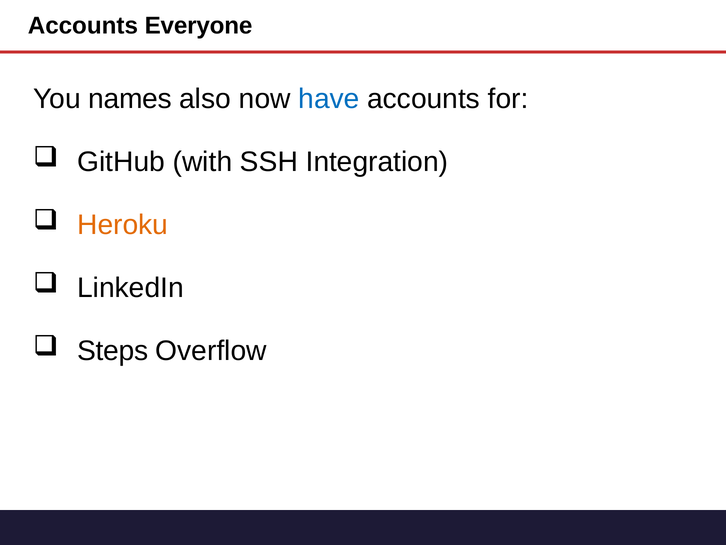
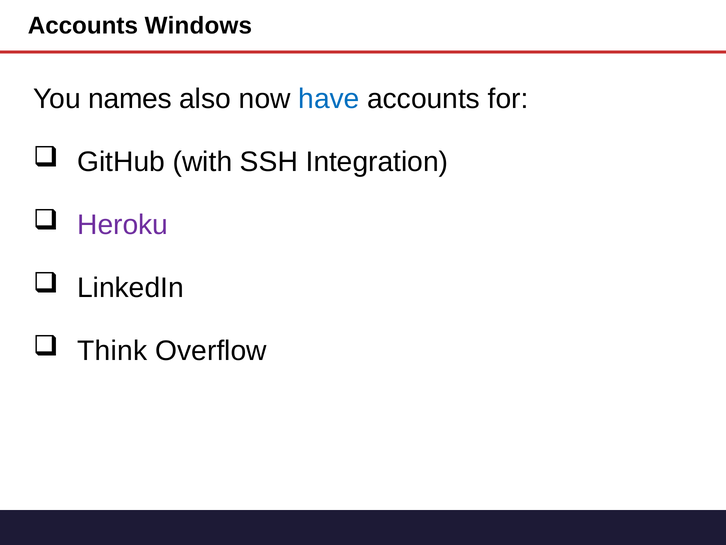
Everyone: Everyone -> Windows (198, 26)
Heroku colour: orange -> purple (123, 225)
Steps: Steps -> Think (112, 351)
